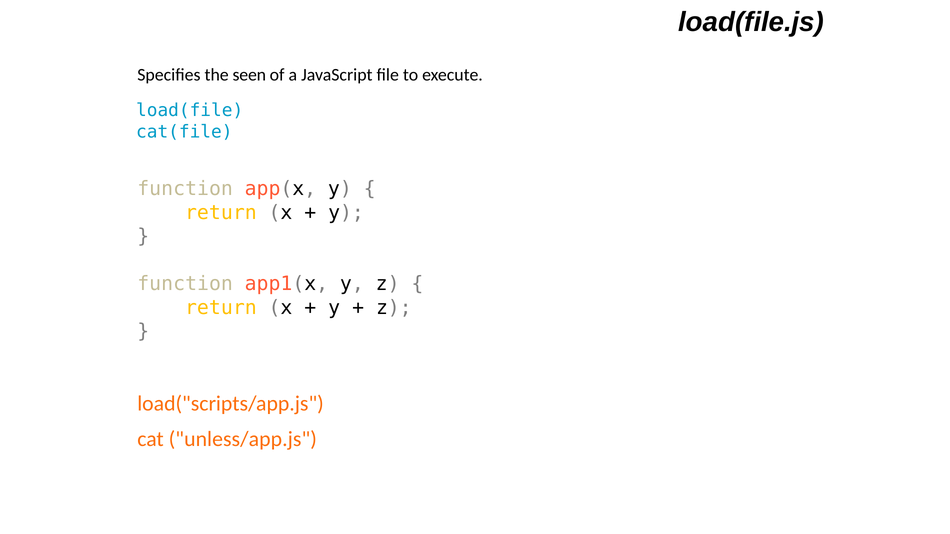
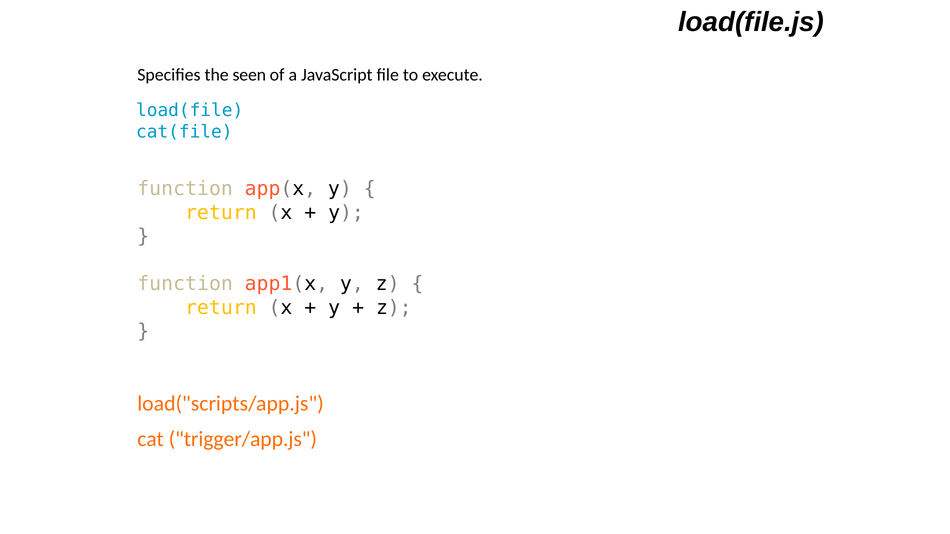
unless/app.js: unless/app.js -> trigger/app.js (243, 440)
